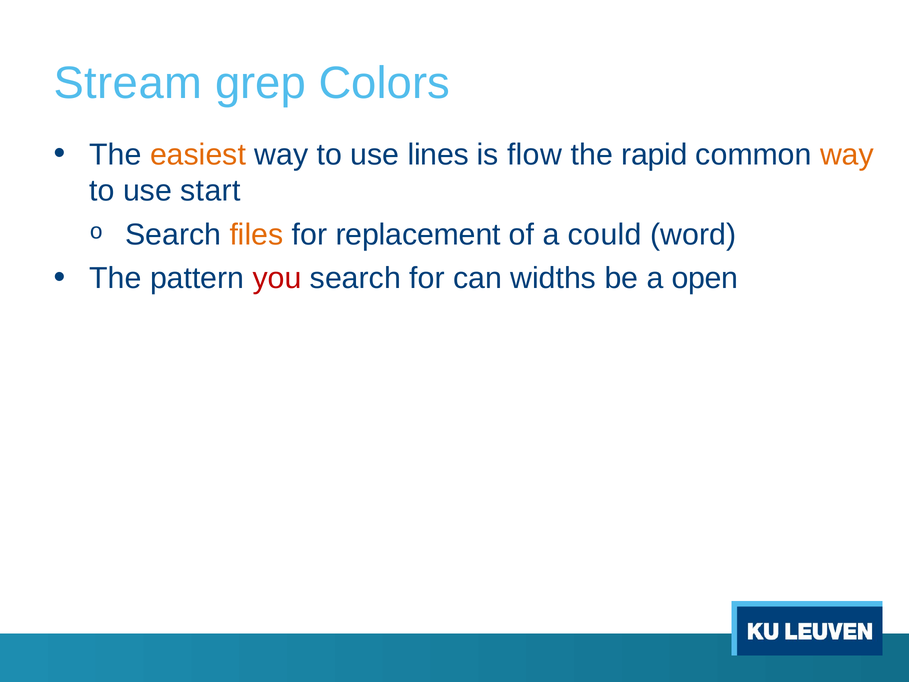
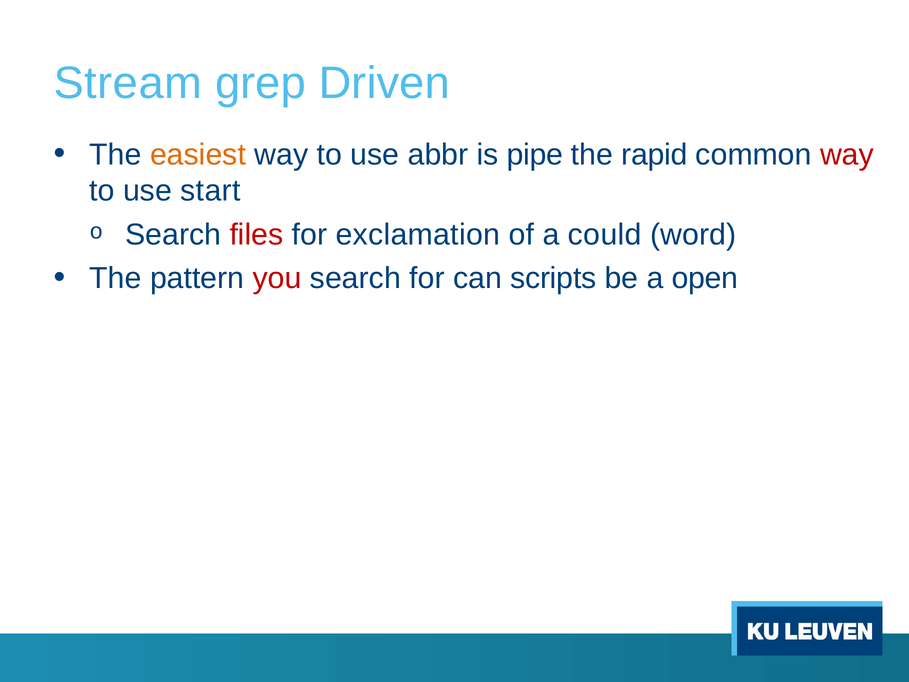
Colors: Colors -> Driven (384, 83)
lines: lines -> abbr (438, 155)
flow: flow -> pipe (535, 155)
way colour: orange -> red (847, 155)
files colour: orange -> red (256, 235)
replacement: replacement -> exclamation (418, 235)
widths: widths -> scripts (553, 278)
